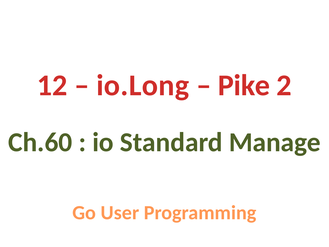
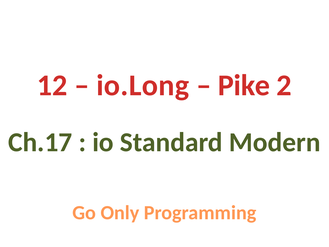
Ch.60: Ch.60 -> Ch.17 (40, 142)
Manage: Manage -> Modern (275, 142)
User: User -> Only (120, 213)
